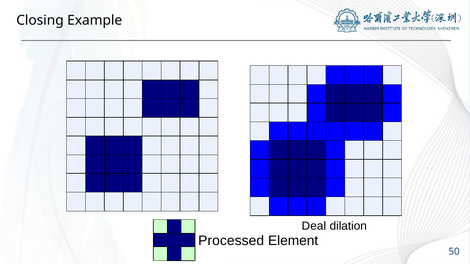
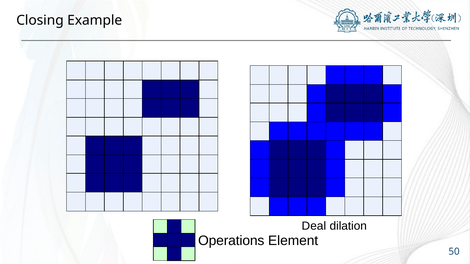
Processed: Processed -> Operations (231, 241)
